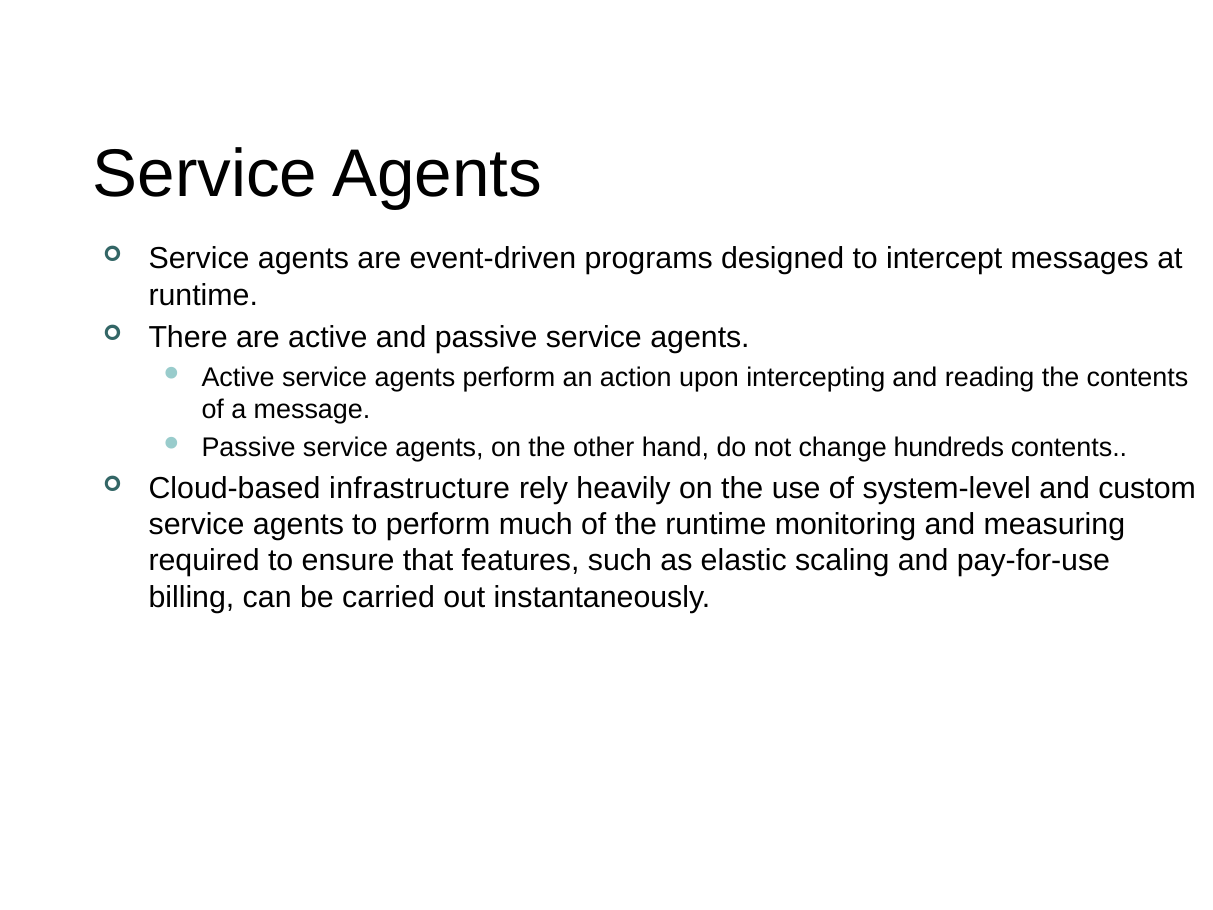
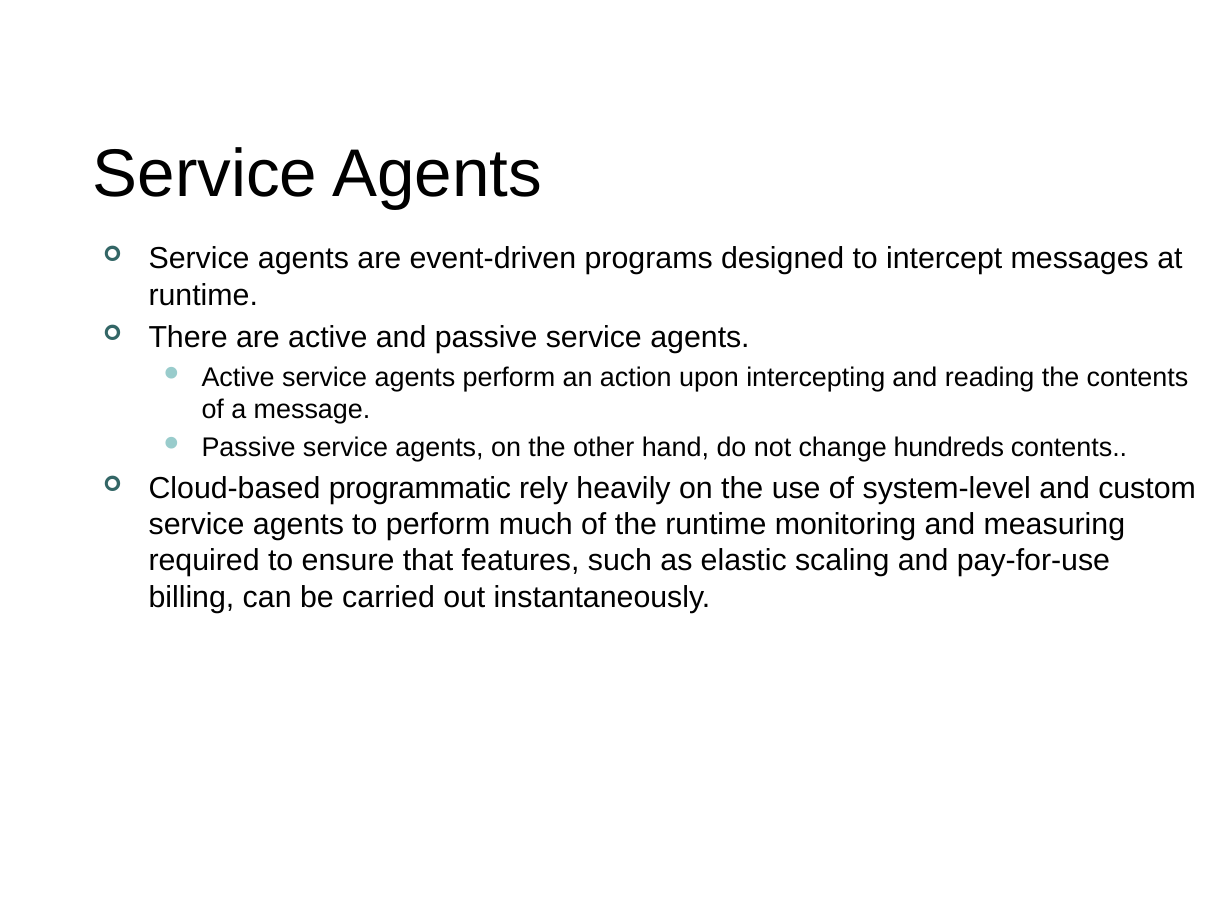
infrastructure: infrastructure -> programmatic (420, 488)
